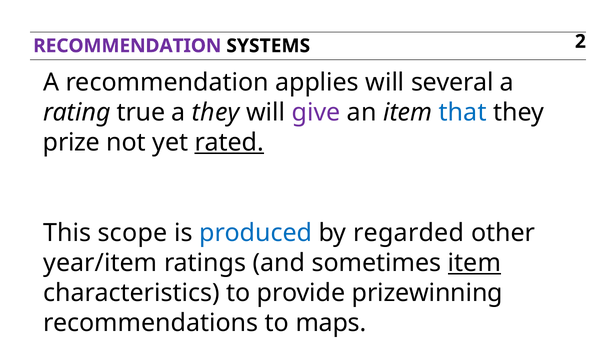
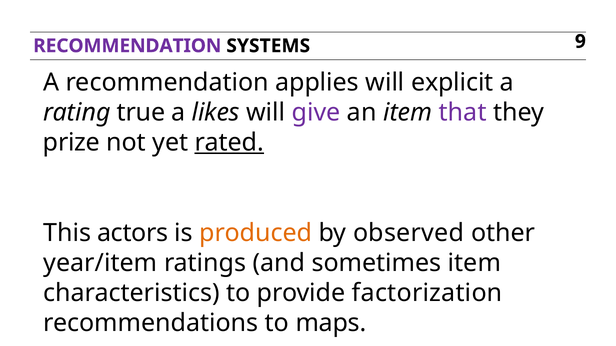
2: 2 -> 9 (580, 41)
several: several -> explicit (452, 82)
a they: they -> likes (216, 112)
that colour: blue -> purple (463, 112)
scope: scope -> actors (133, 233)
produced colour: blue -> orange (256, 233)
regarded: regarded -> observed (409, 233)
item underline: present -> none (474, 263)
prizewinning: prizewinning -> factorization (427, 293)
